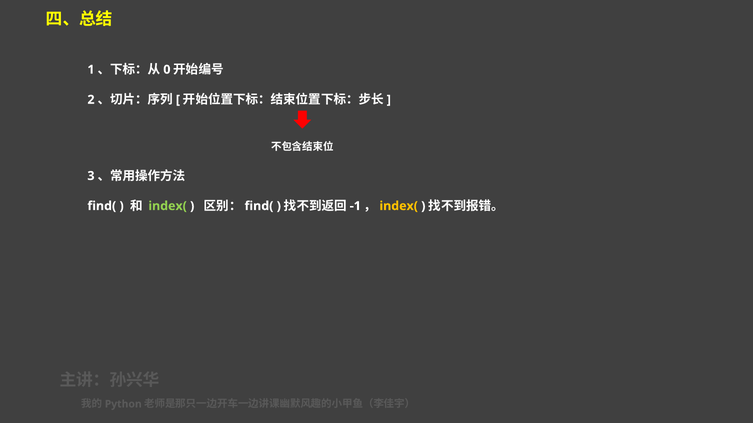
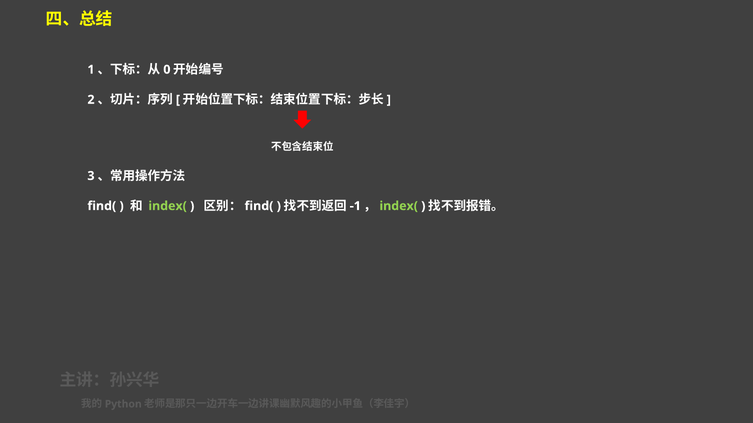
index( colour: yellow -> light green (399, 206)
